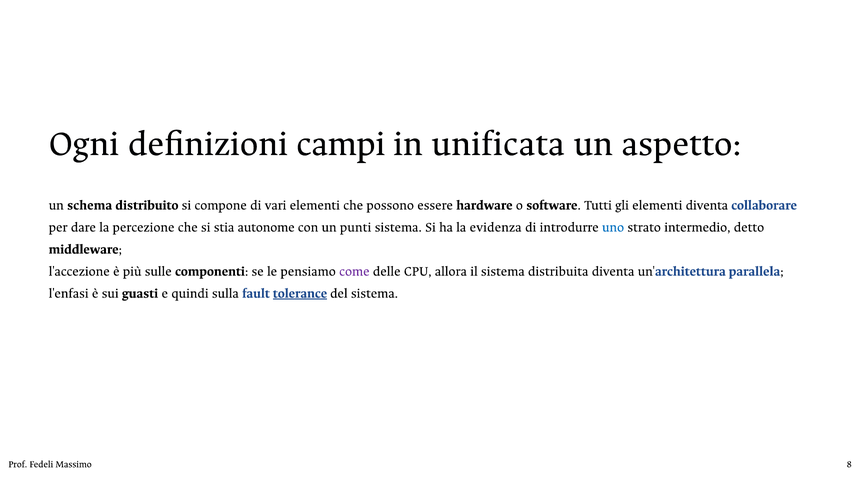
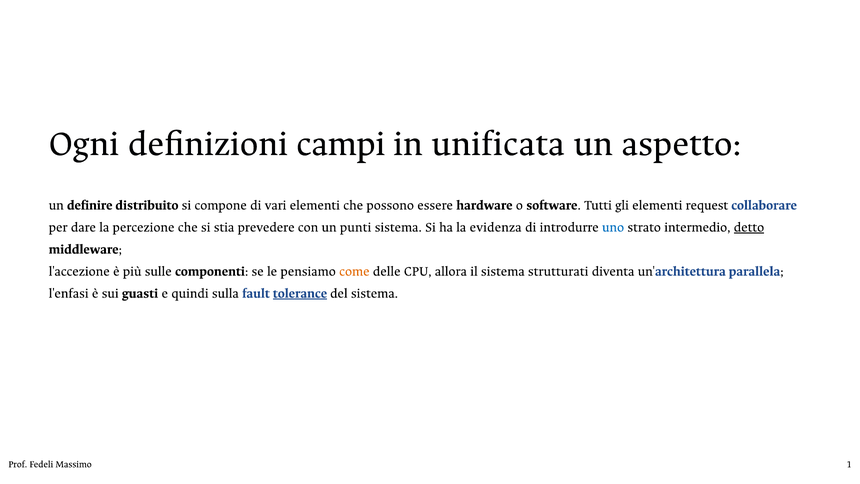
schema: schema -> definire (90, 205)
elementi diventa: diventa -> request (707, 205)
autonome: autonome -> prevedere (266, 227)
detto underline: none -> present (749, 227)
come colour: purple -> orange (354, 271)
distribuita: distribuita -> strutturati (558, 271)
8: 8 -> 1 (849, 464)
